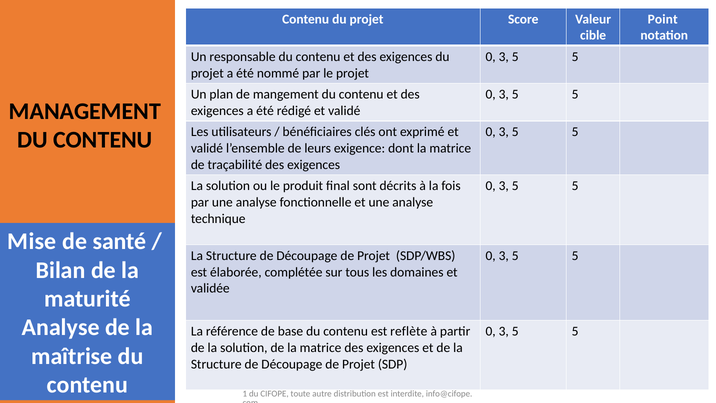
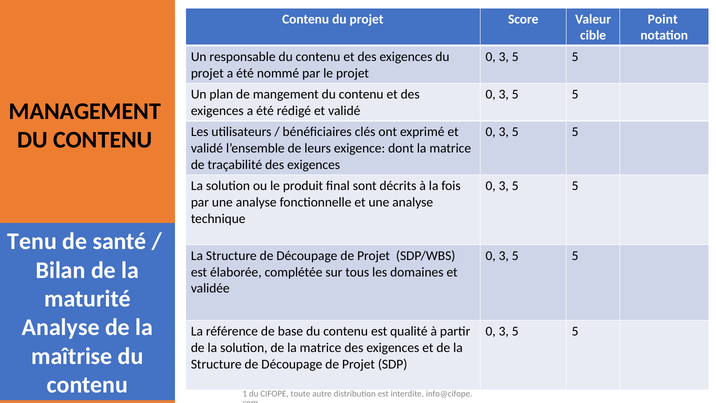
Mise: Mise -> Tenu (32, 241)
reflète: reflète -> qualité (409, 331)
